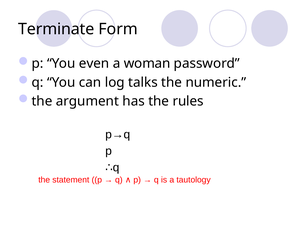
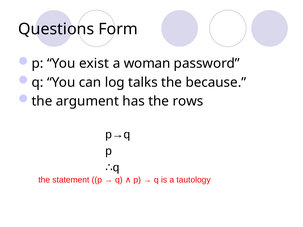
Terminate: Terminate -> Questions (56, 29)
even: even -> exist (94, 64)
numeric: numeric -> because (216, 82)
rules: rules -> rows (188, 101)
